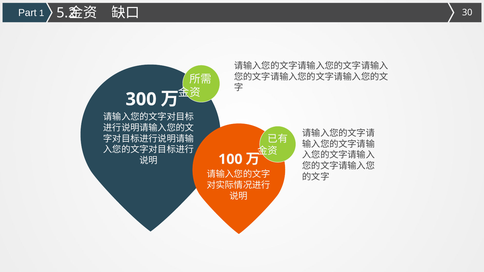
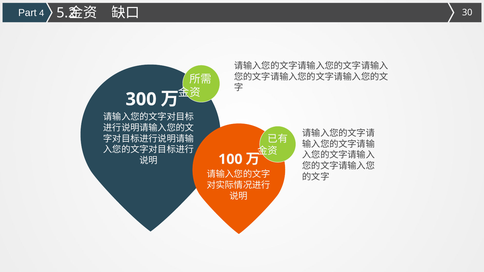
1: 1 -> 4 (42, 13)
